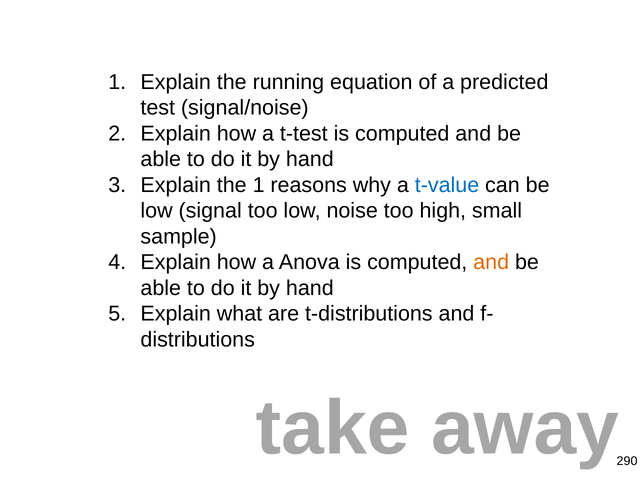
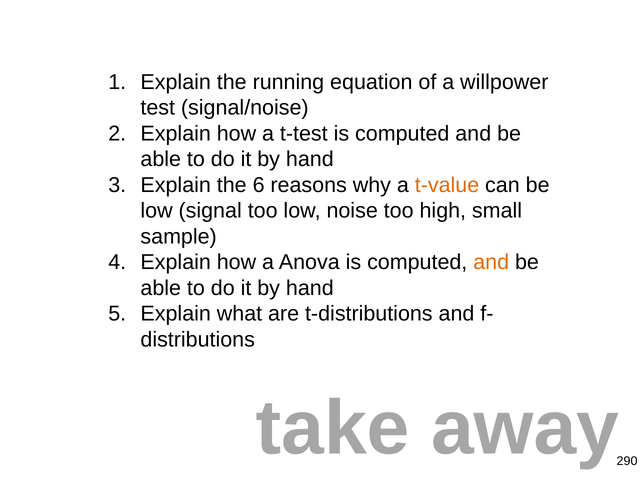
predicted: predicted -> willpower (504, 82)
the 1: 1 -> 6 (259, 185)
t-value colour: blue -> orange (447, 185)
